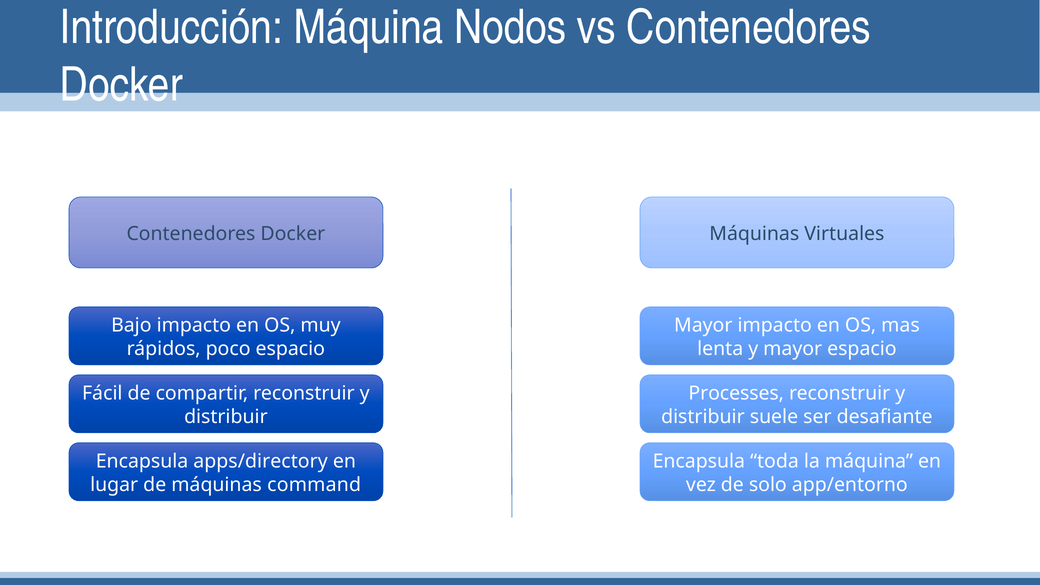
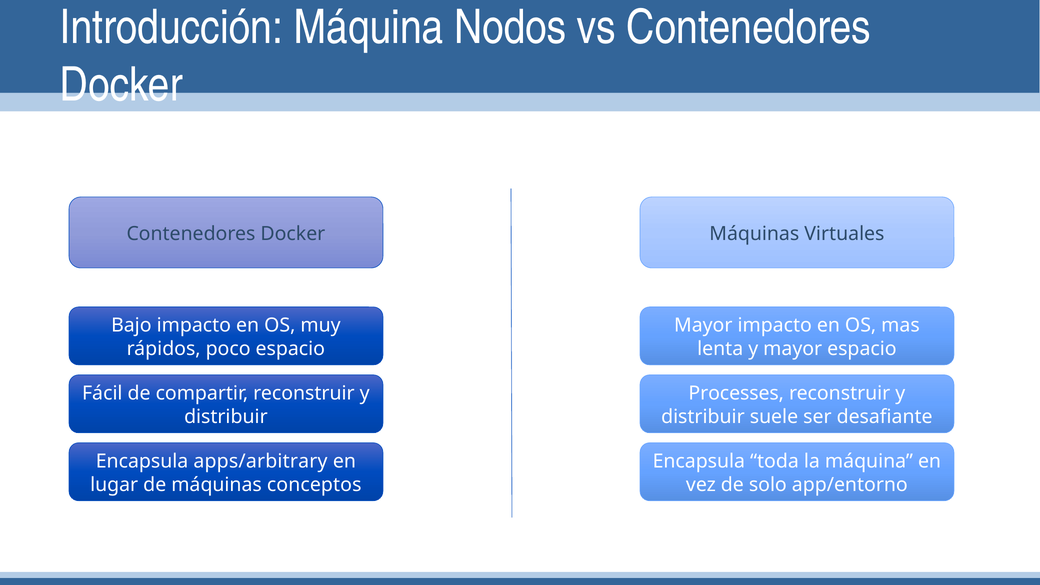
apps/directory: apps/directory -> apps/arbitrary (260, 461)
command: command -> conceptos (314, 485)
